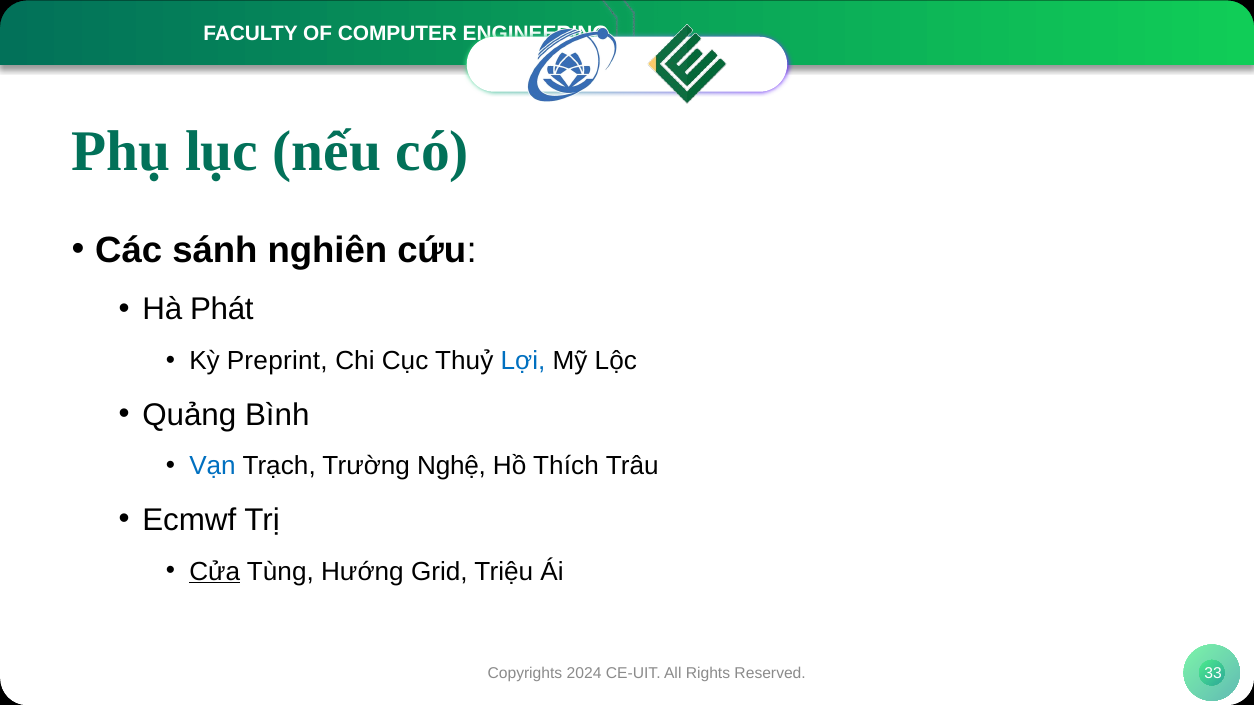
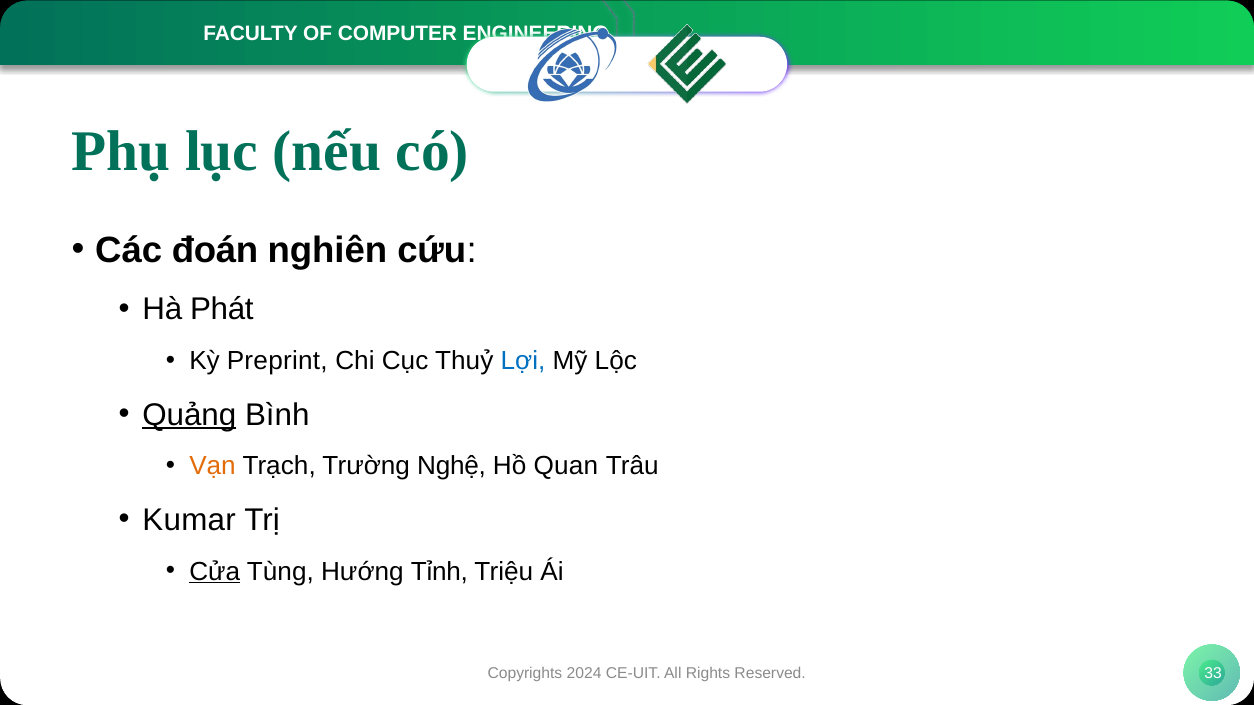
sánh: sánh -> đoán (215, 250)
Quảng underline: none -> present (189, 415)
Vạn colour: blue -> orange (213, 466)
Thích: Thích -> Quan (566, 466)
Ecmwf: Ecmwf -> Kumar (189, 520)
Grid: Grid -> Tỉnh (439, 572)
